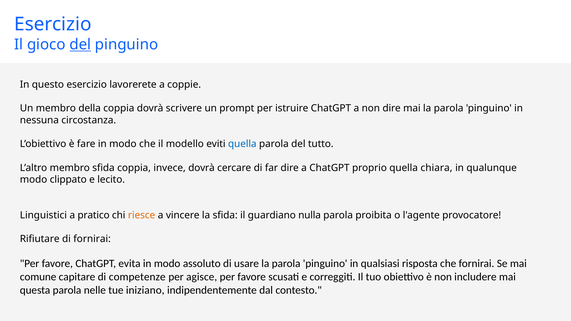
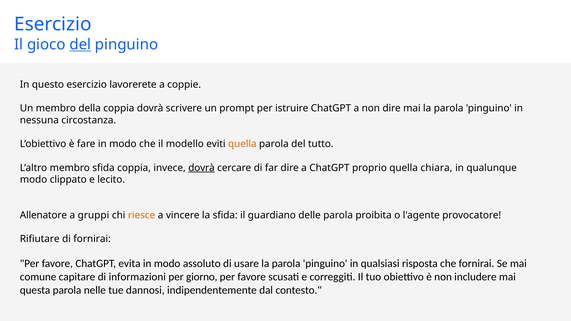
quella colour: blue -> orange (242, 144)
dovrà underline: none -> present (201, 168)
Linguistici: Linguistici -> Allenatore (43, 215)
pratico: pratico -> gruppi (93, 215)
nulla: nulla -> delle (310, 215)
competenze: competenze -> informazioni (137, 277)
agisce: agisce -> giorno (202, 277)
iniziano: iniziano -> dannosi (145, 290)
